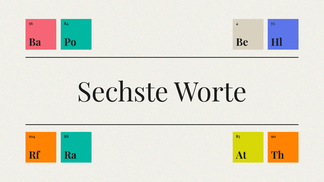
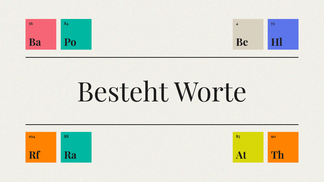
Sechste: Sechste -> Besteht (123, 93)
